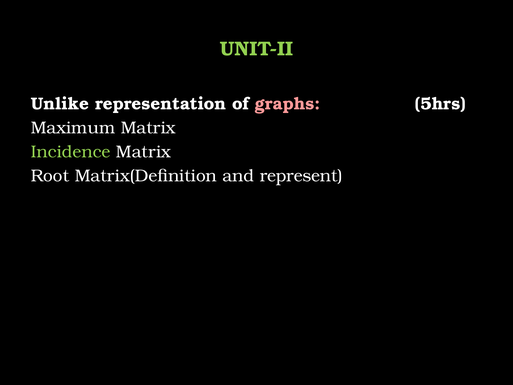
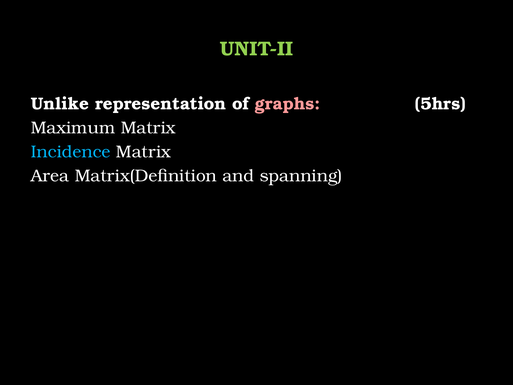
Incidence colour: light green -> light blue (71, 152)
Root: Root -> Area (50, 176)
represent: represent -> spanning (301, 176)
